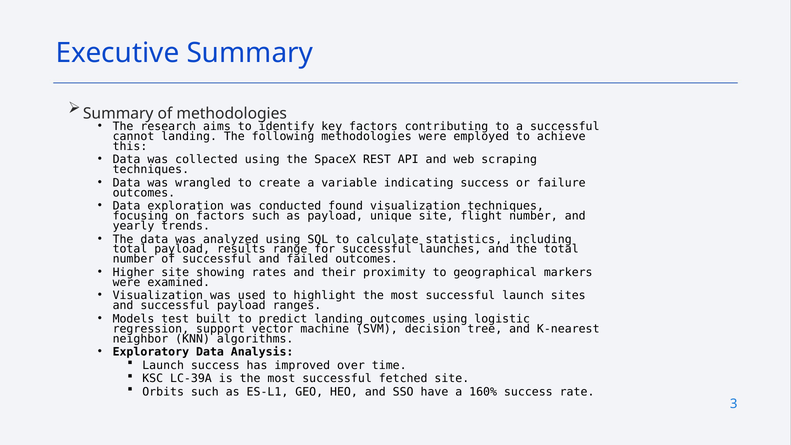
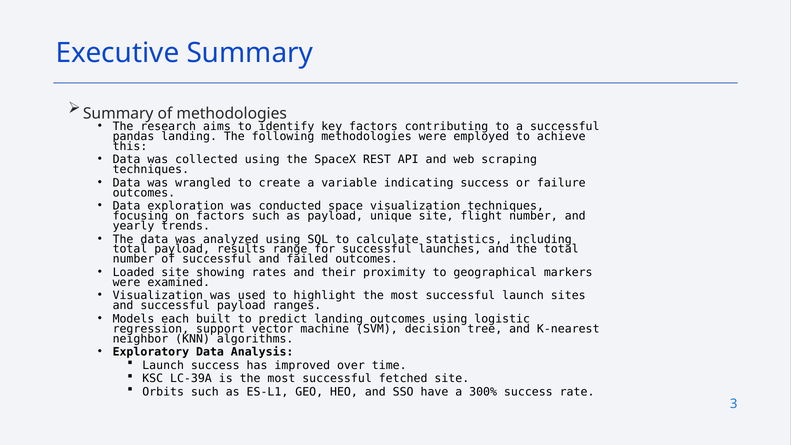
cannot: cannot -> pandas (133, 136)
found: found -> space (346, 206)
Higher: Higher -> Loaded (133, 272)
test: test -> each (175, 319)
160%: 160% -> 300% (483, 392)
